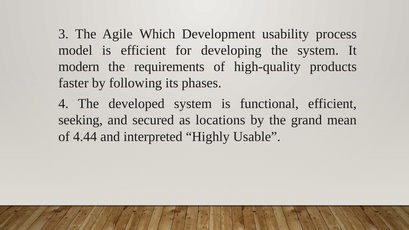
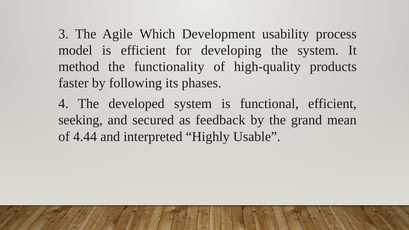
modern: modern -> method (79, 67)
requirements: requirements -> functionality (169, 67)
locations: locations -> feedback (220, 120)
